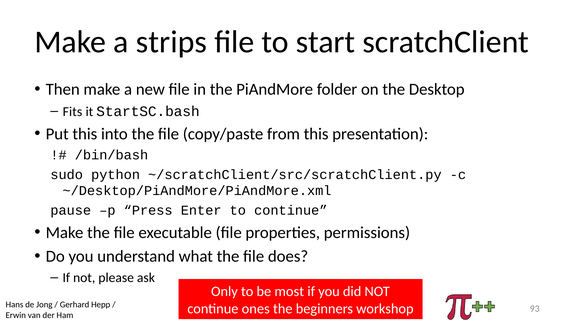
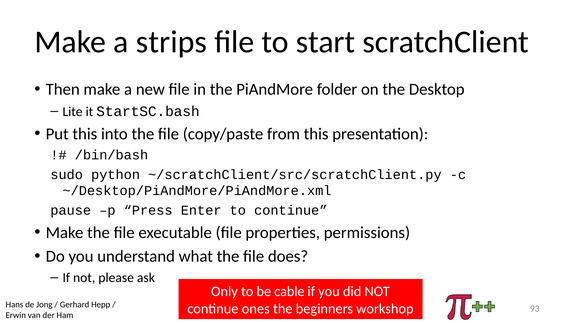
Fits: Fits -> Lite (73, 112)
most: most -> cable (289, 291)
